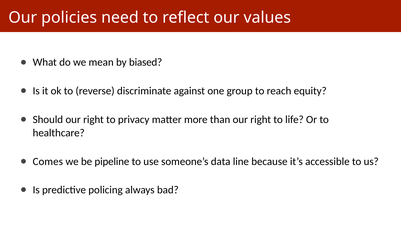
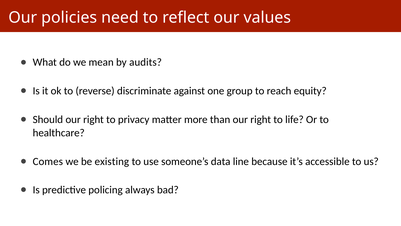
biased: biased -> audits (146, 62)
pipeline: pipeline -> existing (112, 161)
